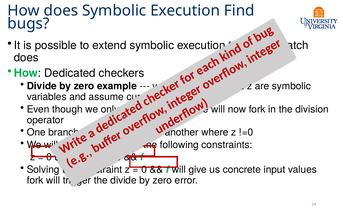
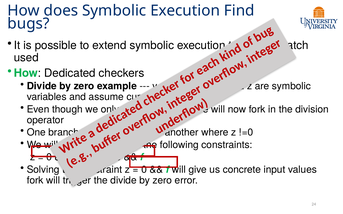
does: does -> used (26, 58)
